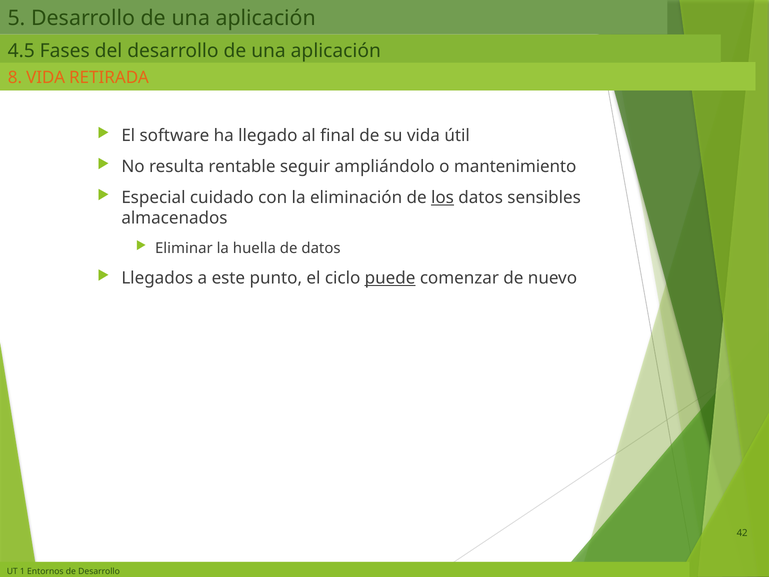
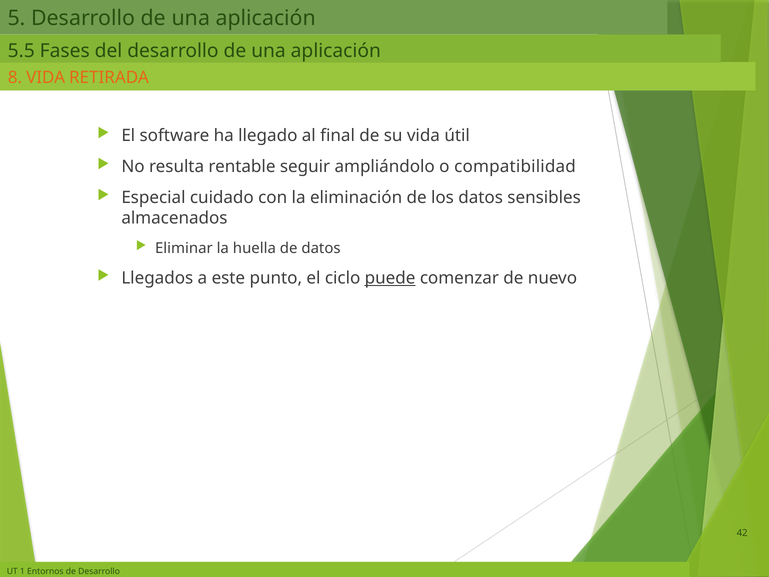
4.5: 4.5 -> 5.5 (21, 51)
mantenimiento: mantenimiento -> compatibilidad (515, 167)
los underline: present -> none (443, 198)
